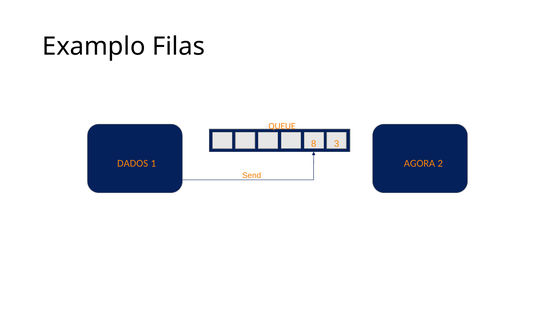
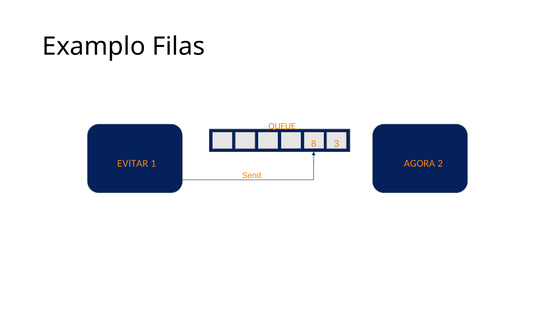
DADOS: DADOS -> EVITAR (133, 163)
